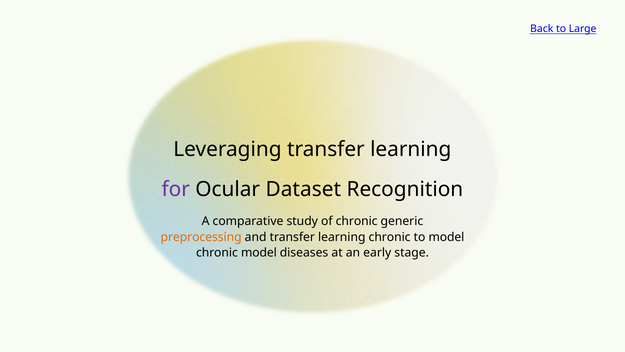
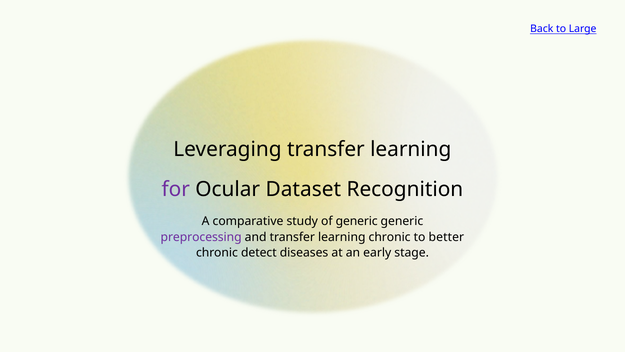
of chronic: chronic -> generic (357, 221)
preprocessing colour: orange -> purple (201, 237)
to model: model -> better (446, 237)
chronic model: model -> detect (259, 253)
